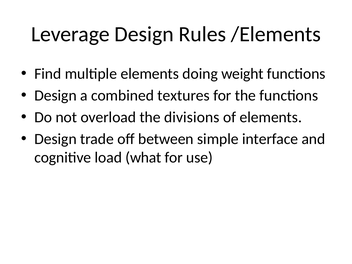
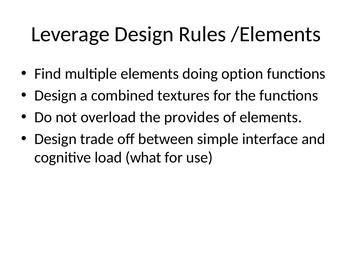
weight: weight -> option (242, 74)
divisions: divisions -> provides (192, 117)
